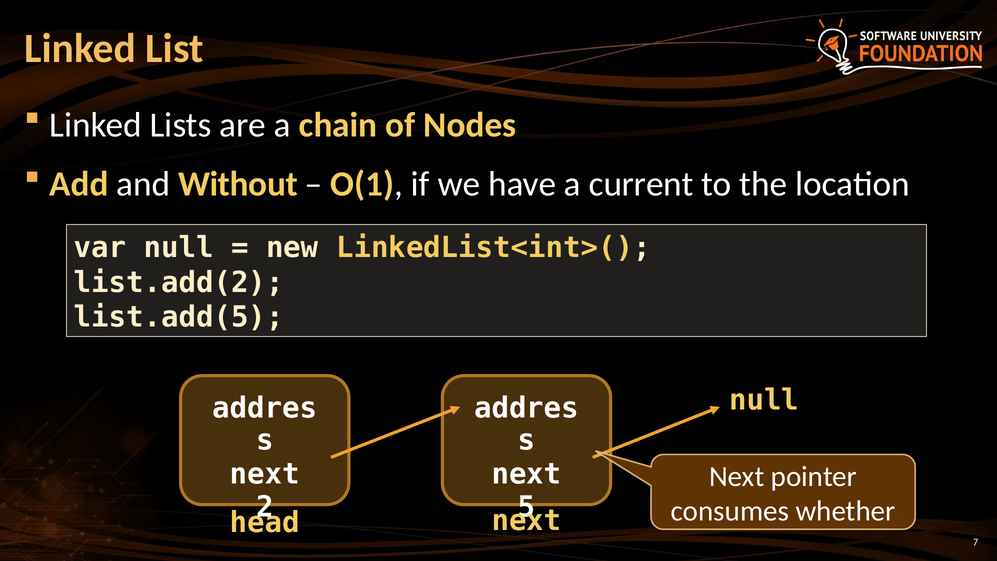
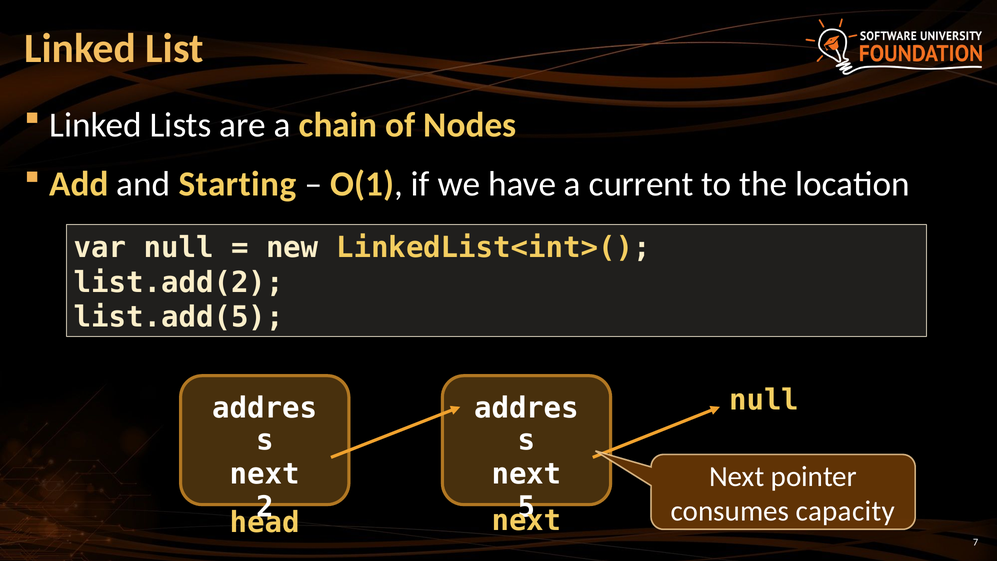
Without: Without -> Starting (238, 184)
whether: whether -> capacity (845, 511)
